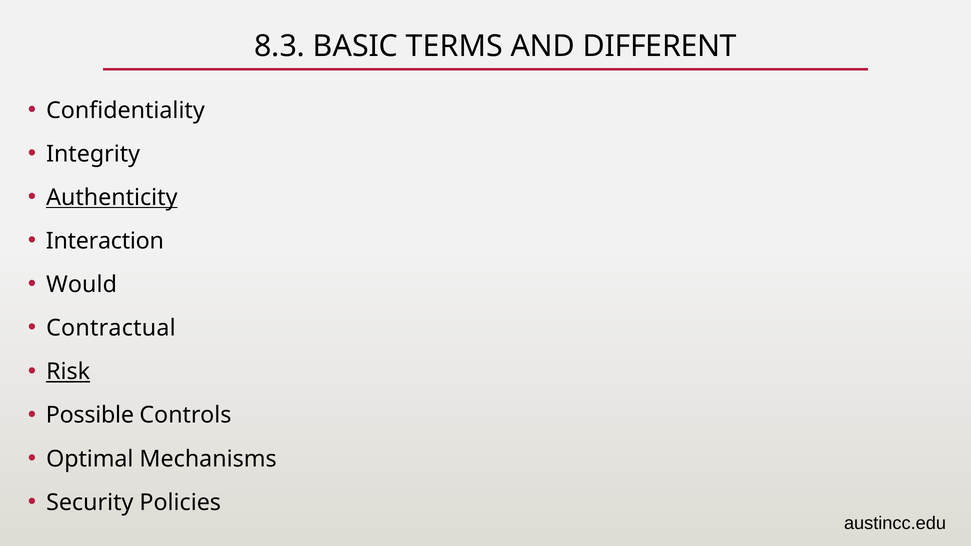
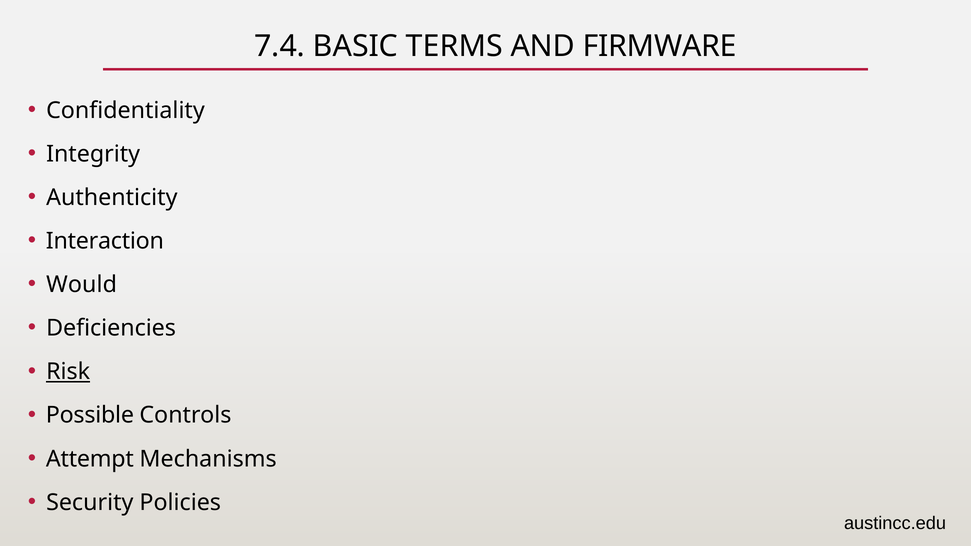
8.3: 8.3 -> 7.4 (280, 46)
DIFFERENT: DIFFERENT -> FIRMWARE (660, 46)
Authenticity underline: present -> none (112, 198)
Contractual: Contractual -> Deficiencies (111, 328)
Optimal: Optimal -> Attempt (90, 459)
